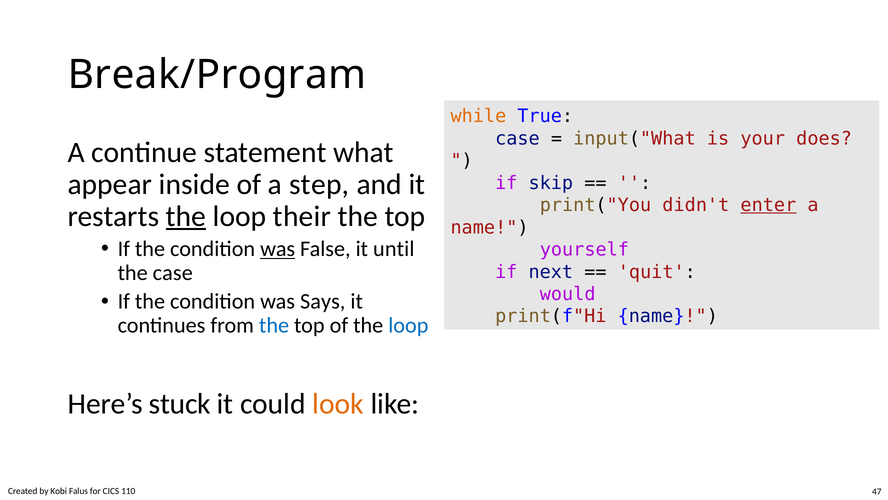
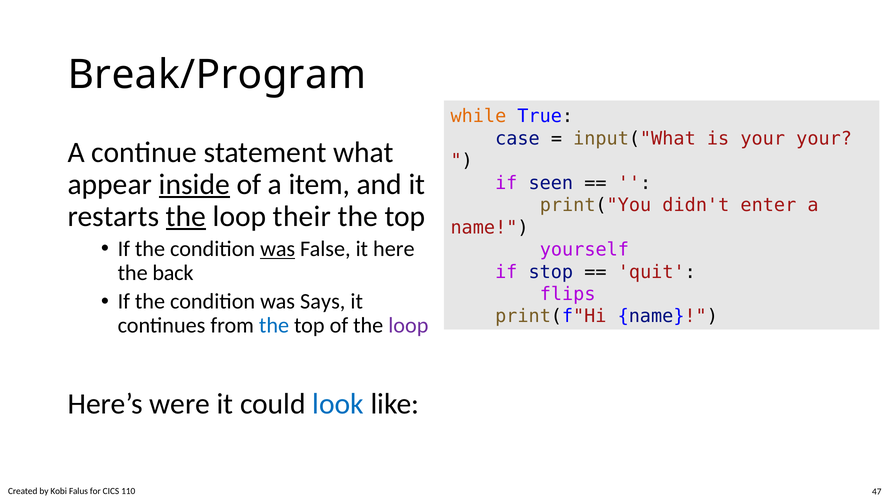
your does: does -> your (824, 138)
inside underline: none -> present (194, 184)
step: step -> item (319, 184)
skip: skip -> seen (551, 183)
enter underline: present -> none (768, 205)
until: until -> here (394, 249)
next: next -> stop (551, 272)
the case: case -> back (173, 273)
would: would -> flips (568, 294)
loop colour: blue -> purple (408, 325)
stuck: stuck -> were (180, 404)
look colour: orange -> blue (338, 404)
